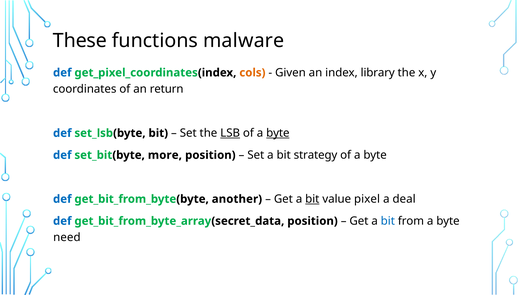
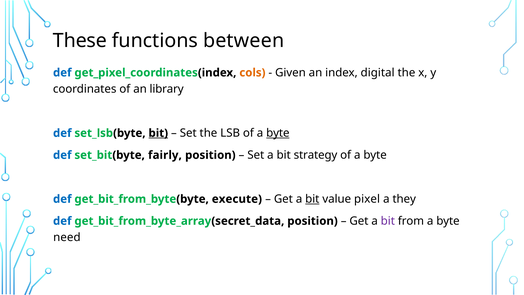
malware: malware -> between (244, 41)
library: library -> digital (378, 73)
return: return -> library (167, 89)
bit underline: none -> present (158, 133)
LSB underline: present -> none (230, 133)
more: more -> fairly (165, 155)
another: another -> execute (237, 199)
deal: deal -> they (404, 199)
bit colour: blue -> purple (388, 221)
